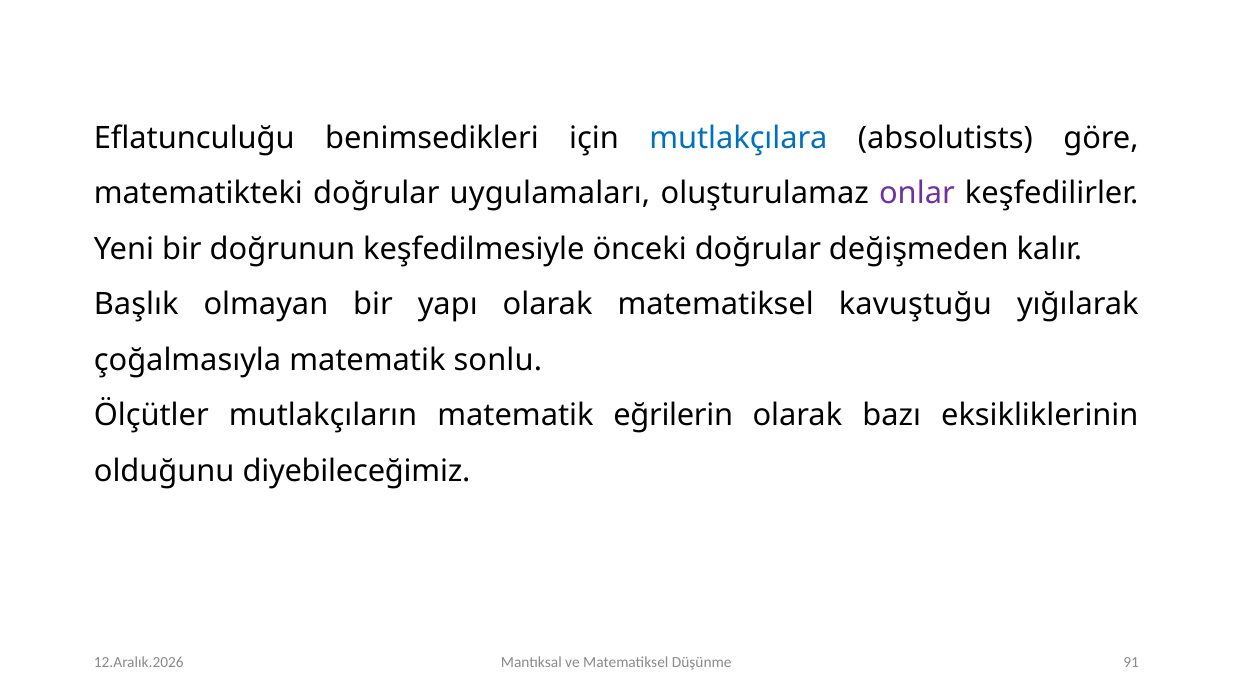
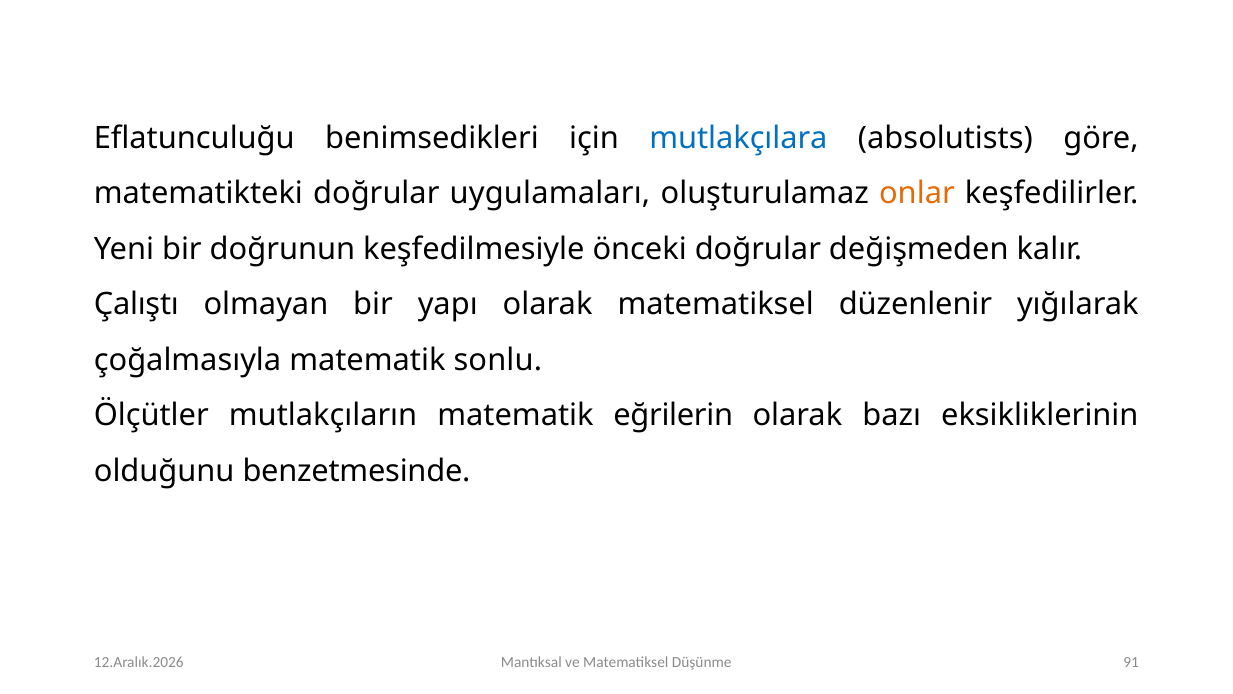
onlar colour: purple -> orange (917, 194)
Başlık: Başlık -> Çalıştı (136, 305)
kavuştuğu: kavuştuğu -> düzenlenir (915, 305)
diyebileceğimiz: diyebileceğimiz -> benzetmesinde (356, 471)
